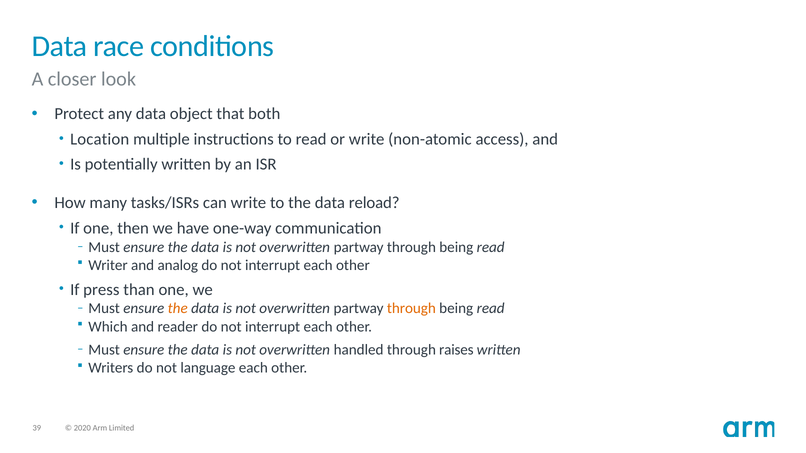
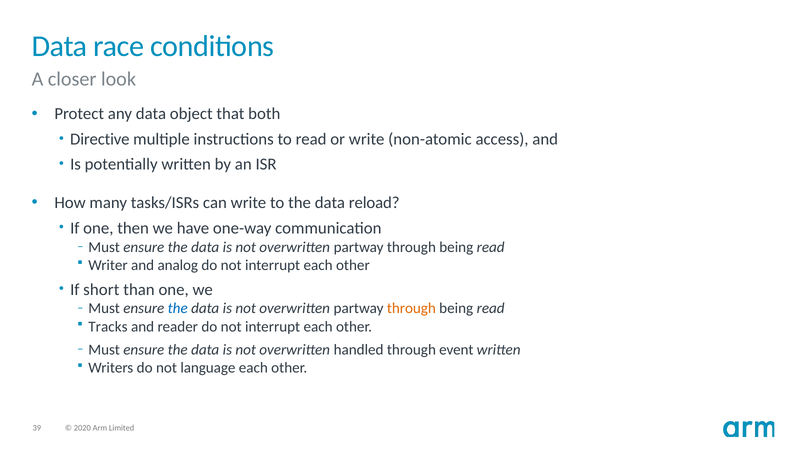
Location: Location -> Directive (100, 139)
press: press -> short (101, 290)
the colour: orange -> blue (178, 309)
Which: Which -> Tracks (108, 327)
raises: raises -> event (456, 350)
